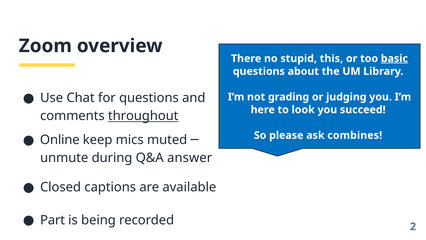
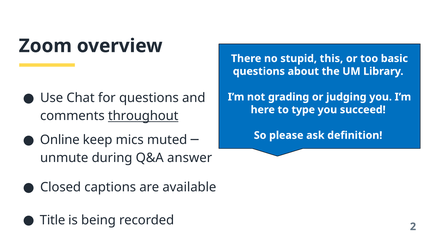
basic underline: present -> none (394, 58)
look: look -> type (303, 110)
combines: combines -> definition (355, 135)
Part: Part -> Title (53, 220)
